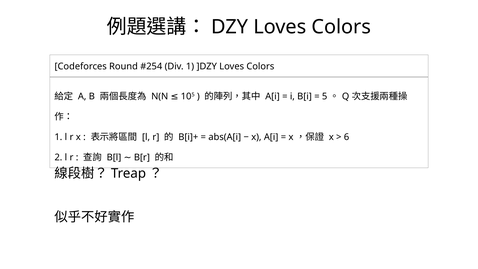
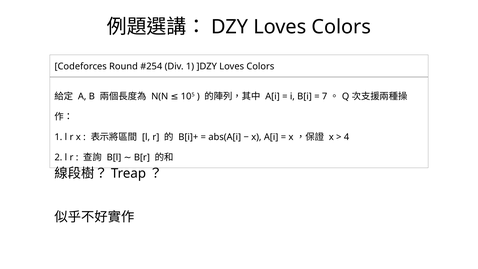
5: 5 -> 7 (325, 96)
6: 6 -> 4 (347, 137)
